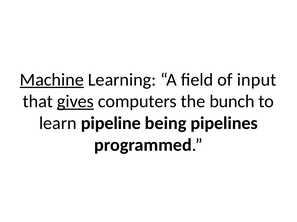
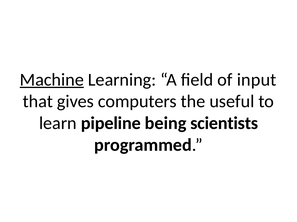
gives underline: present -> none (75, 102)
bunch: bunch -> useful (232, 102)
pipelines: pipelines -> scientists (224, 124)
